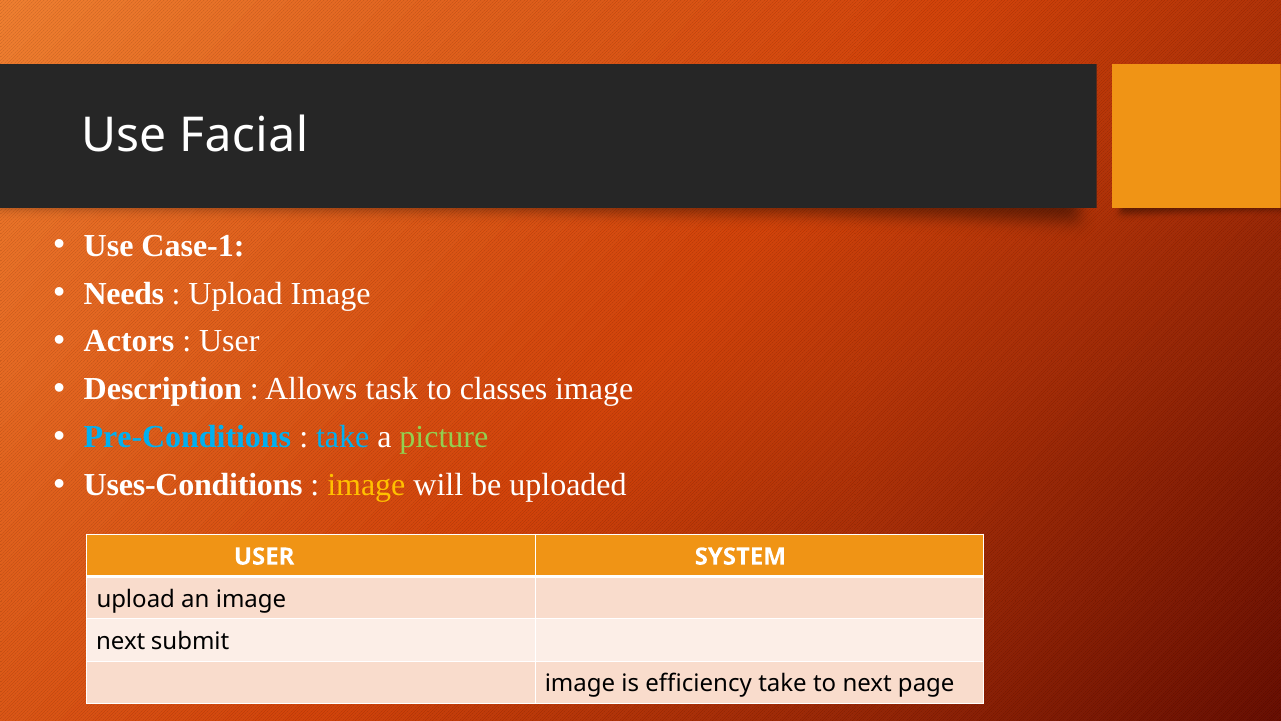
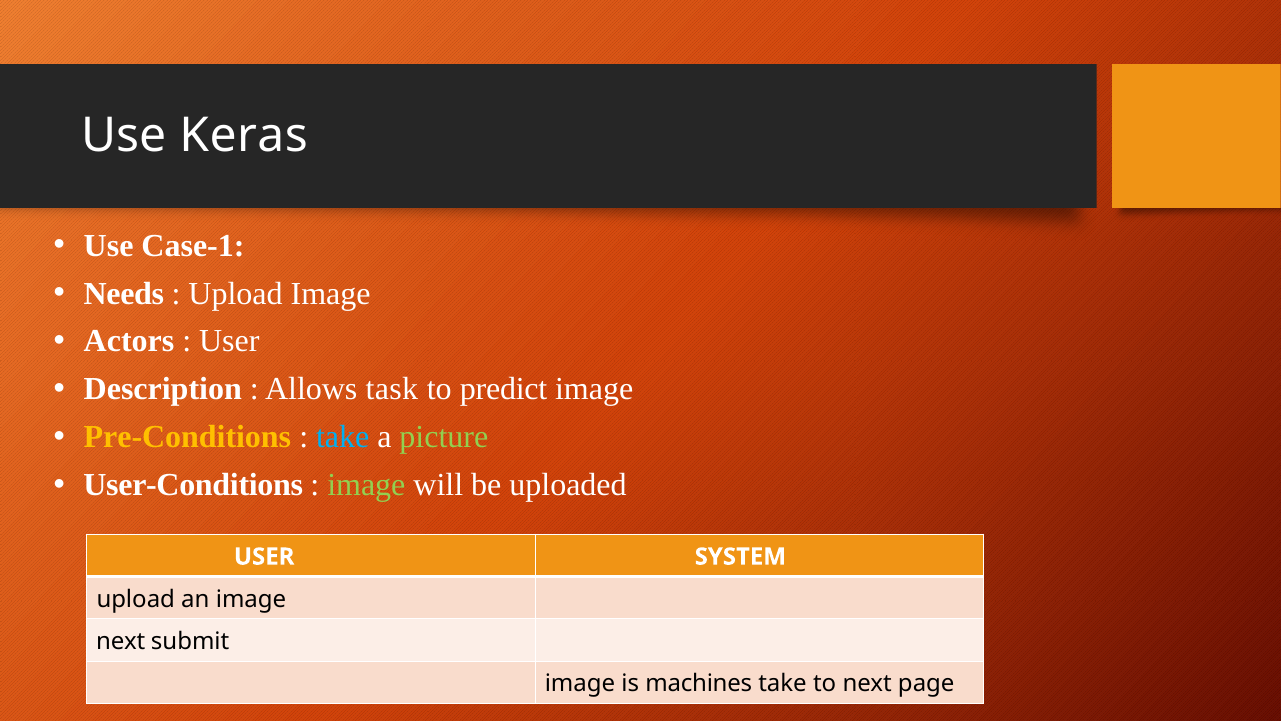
Facial: Facial -> Keras (244, 136)
classes: classes -> predict (504, 389)
Pre-Conditions colour: light blue -> yellow (187, 437)
Uses-Conditions: Uses-Conditions -> User-Conditions (193, 485)
image colour: yellow -> light green (366, 485)
efficiency: efficiency -> machines (699, 683)
